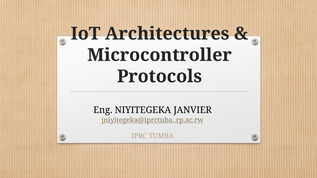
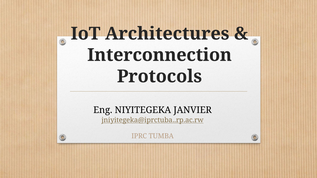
Microcontroller: Microcontroller -> Interconnection (160, 55)
